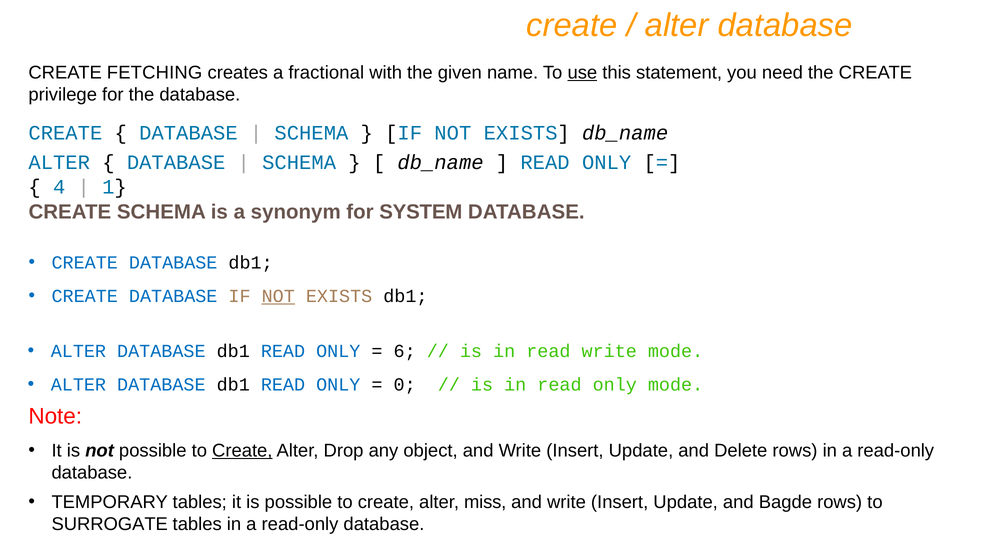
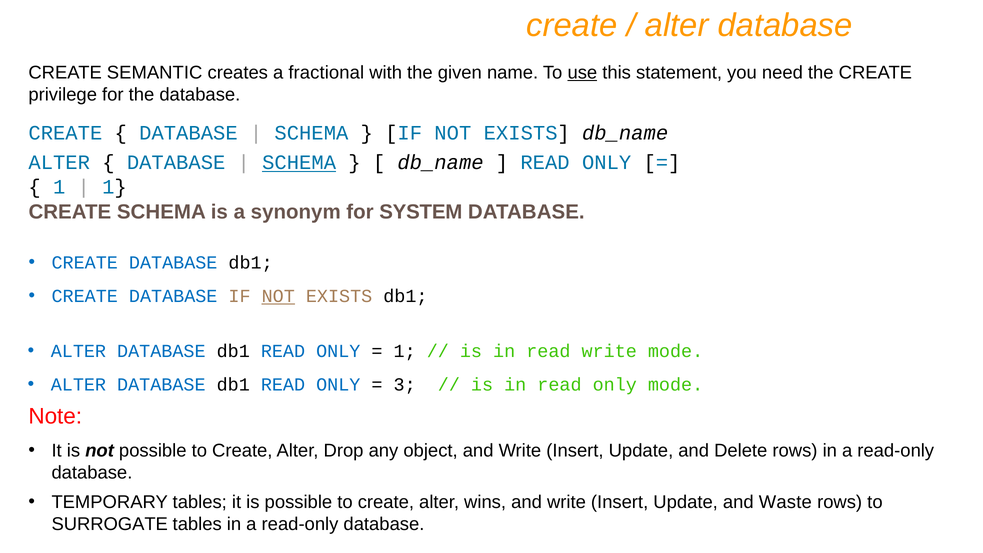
FETCHING: FETCHING -> SEMANTIC (155, 73)
SCHEMA underline: none -> present (299, 163)
4: 4 -> 1 (59, 187)
6: 6 -> 1 (405, 351)
0: 0 -> 3 (405, 384)
Create underline: present -> none (242, 450)
miss: miss -> wins (485, 502)
Bagde: Bagde -> Waste (785, 502)
